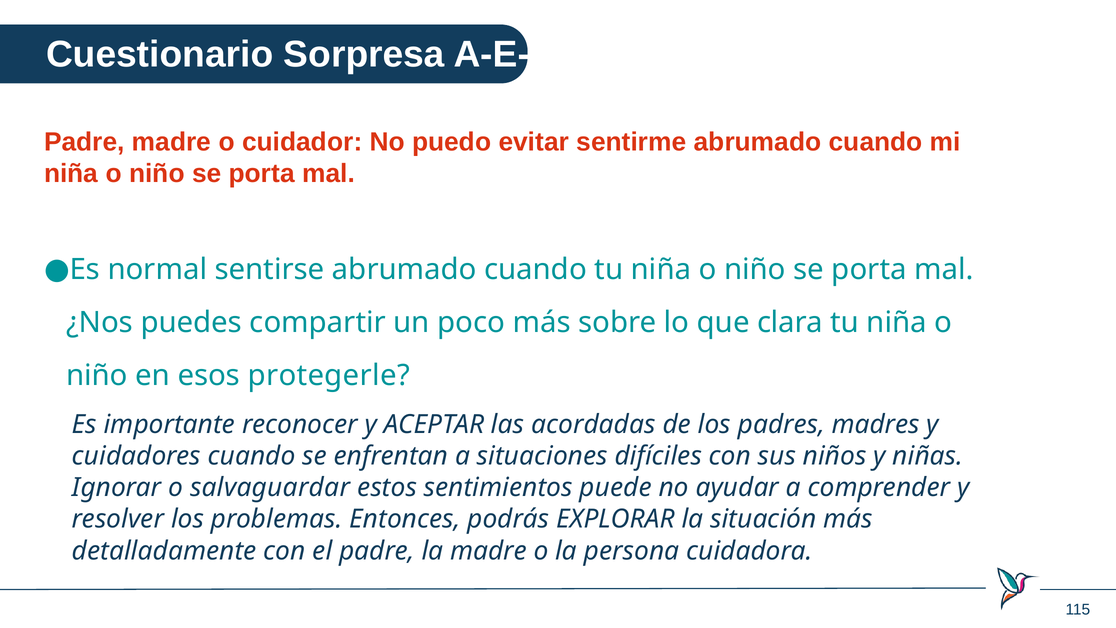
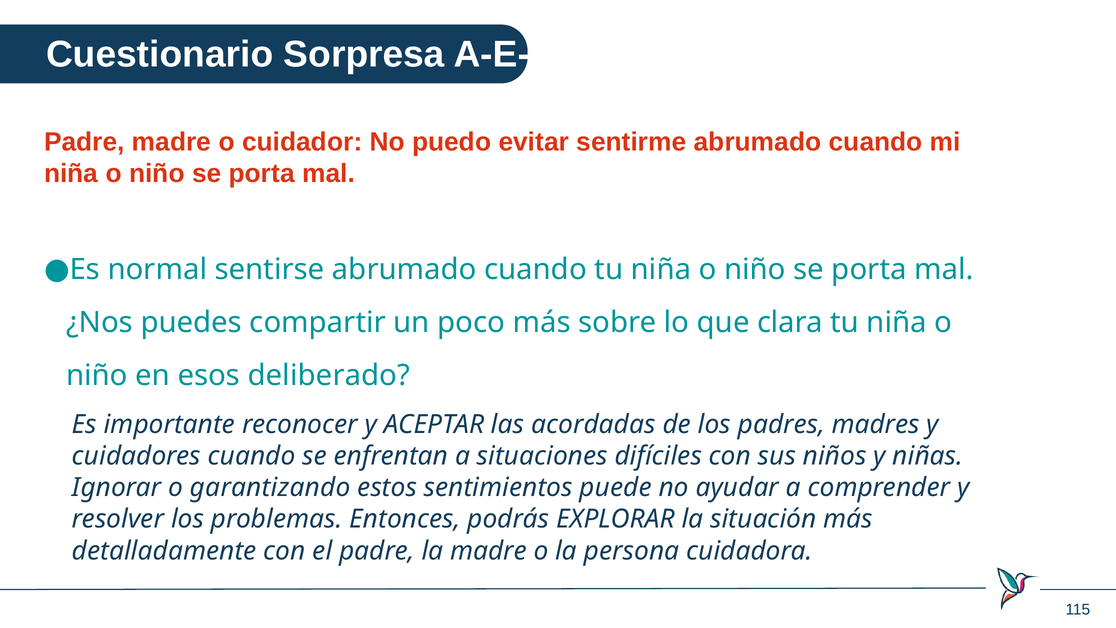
protegerle: protegerle -> deliberado (329, 375)
salvaguardar: salvaguardar -> garantizando (270, 487)
